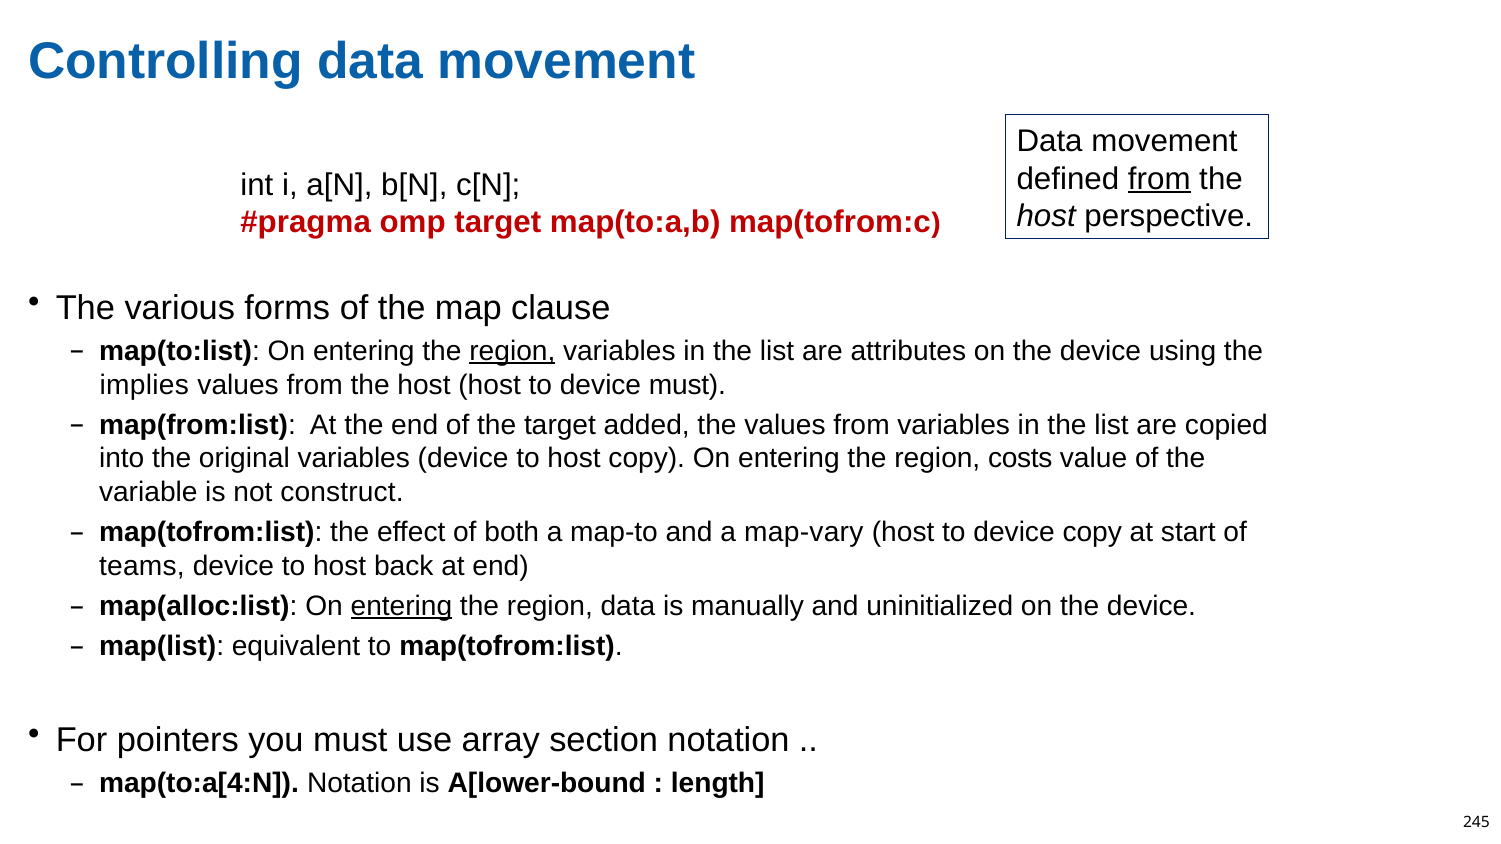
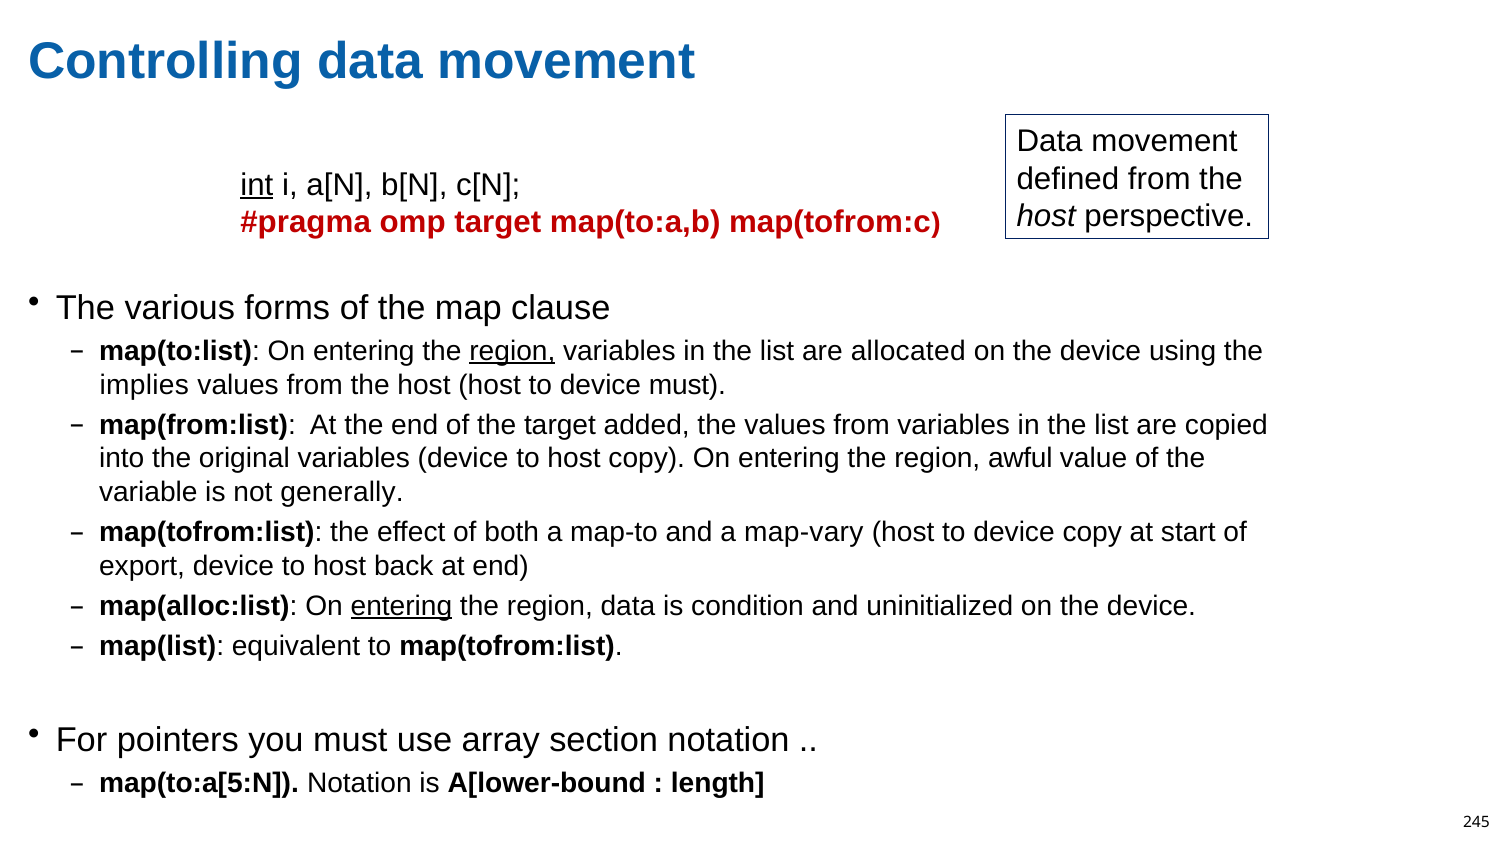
from underline: present -> none (1159, 179)
int underline: none -> present (257, 185)
attributes: attributes -> allocated (908, 351)
costs: costs -> awful (1020, 459)
construct: construct -> generally (342, 493)
teams: teams -> export (142, 566)
manually: manually -> condition (748, 606)
map(to:a[4:N: map(to:a[4:N -> map(to:a[5:N (199, 784)
